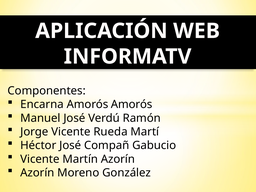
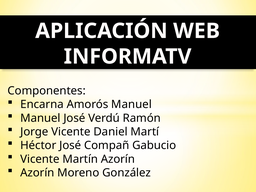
Amorós Amorós: Amorós -> Manuel (132, 104)
Rueda: Rueda -> Daniel (111, 132)
